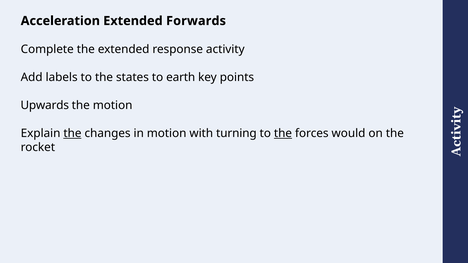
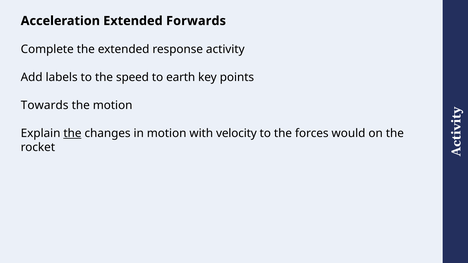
states: states -> speed (132, 77)
Upwards: Upwards -> Towards (45, 105)
turning: turning -> velocity (236, 134)
the underline: present -> none (283, 134)
